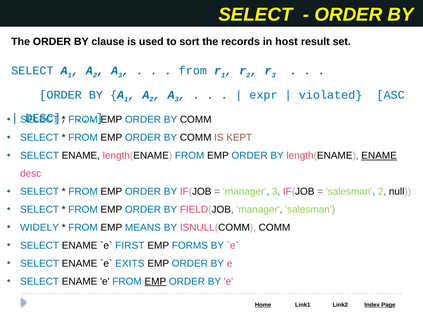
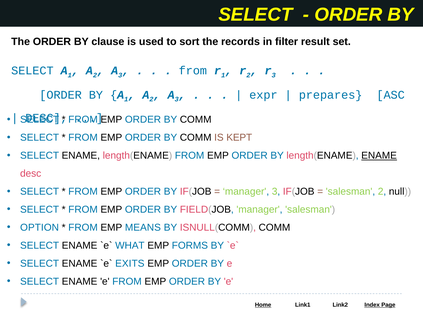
host: host -> filter (287, 42)
violated: violated -> prepares (331, 95)
WIDELY: WIDELY -> OPTION (40, 228)
FIRST: FIRST -> WHAT (130, 246)
EMP underline: present -> none (155, 282)
